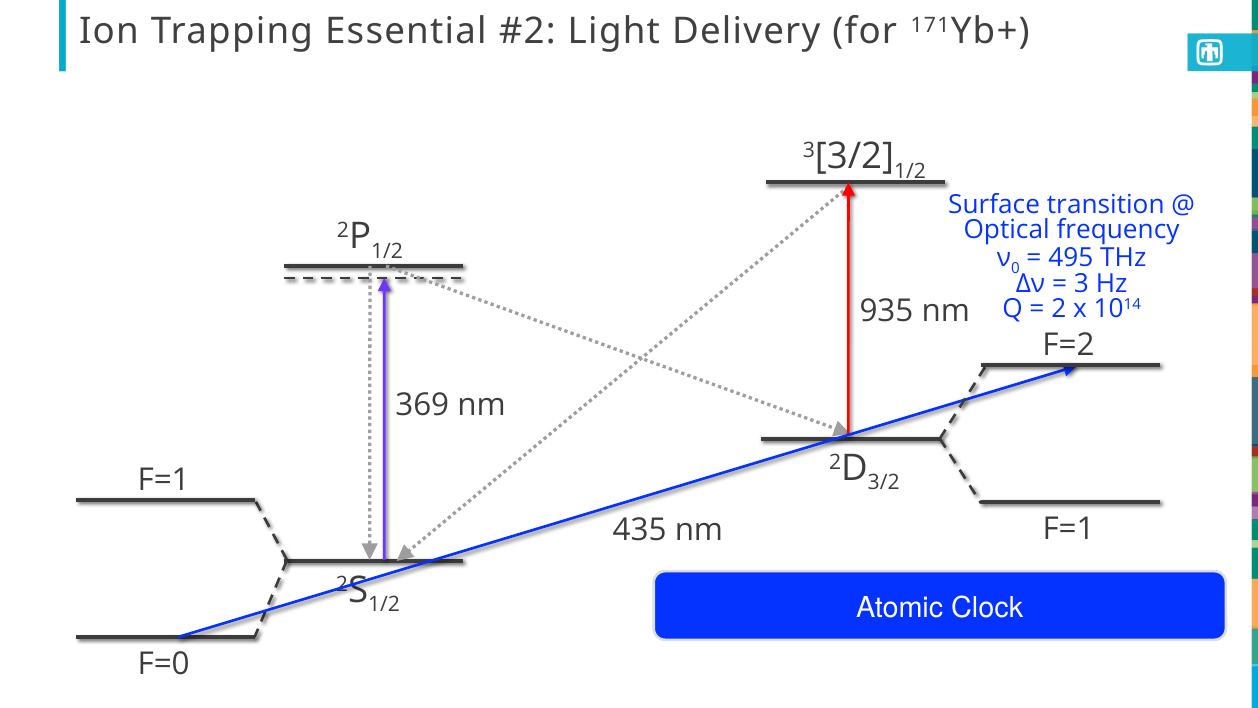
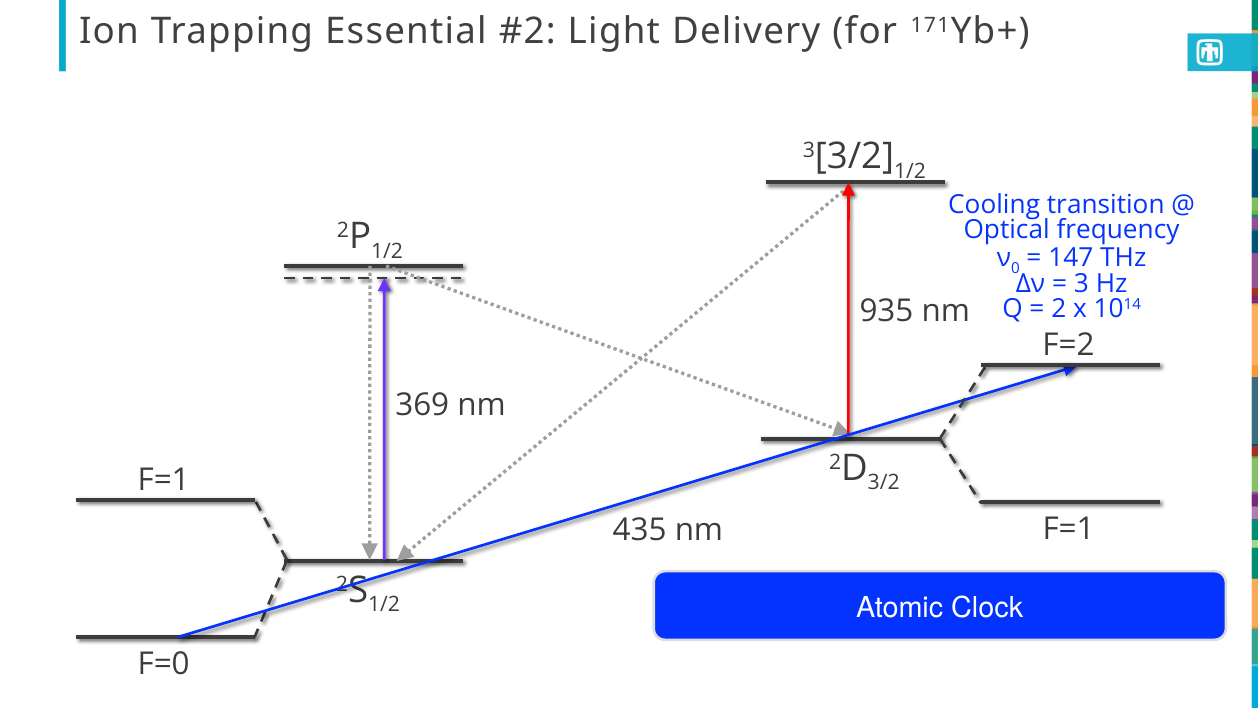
Surface: Surface -> Cooling (994, 205)
495: 495 -> 147 (1071, 258)
